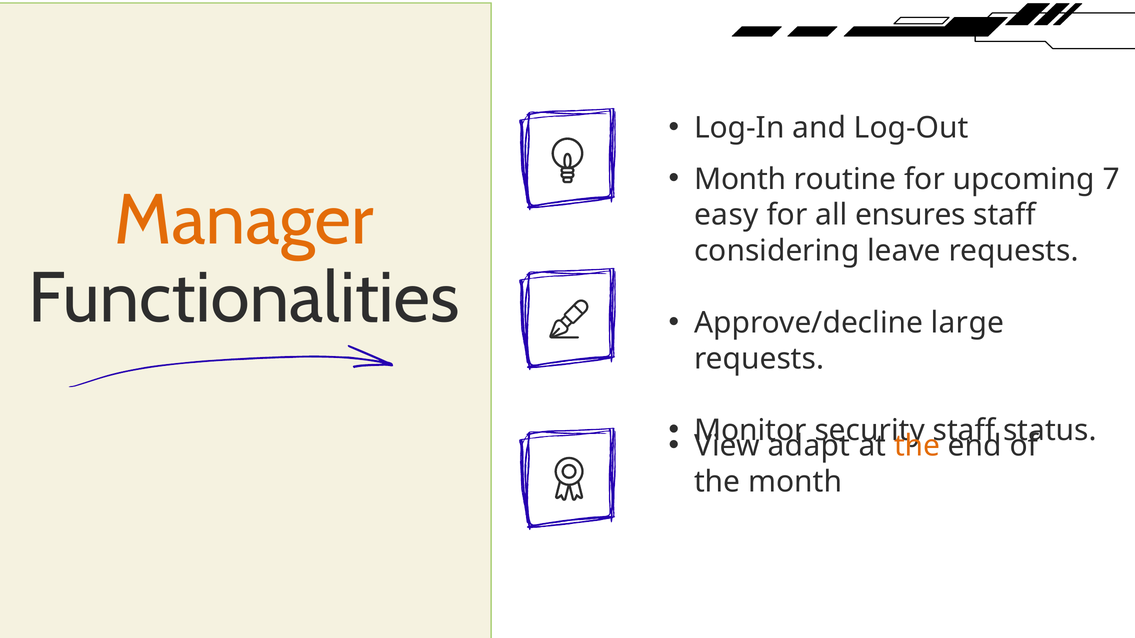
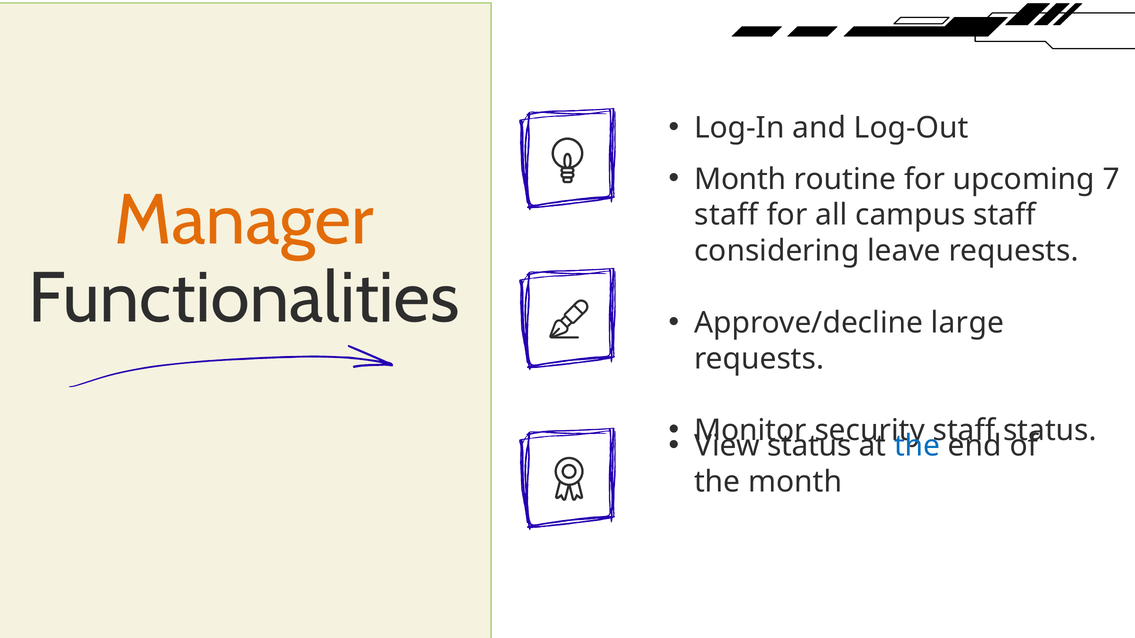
easy: easy -> staff (726, 215)
ensures: ensures -> campus (910, 215)
adapt: adapt -> status (809, 446)
the colour: orange -> blue (917, 446)
